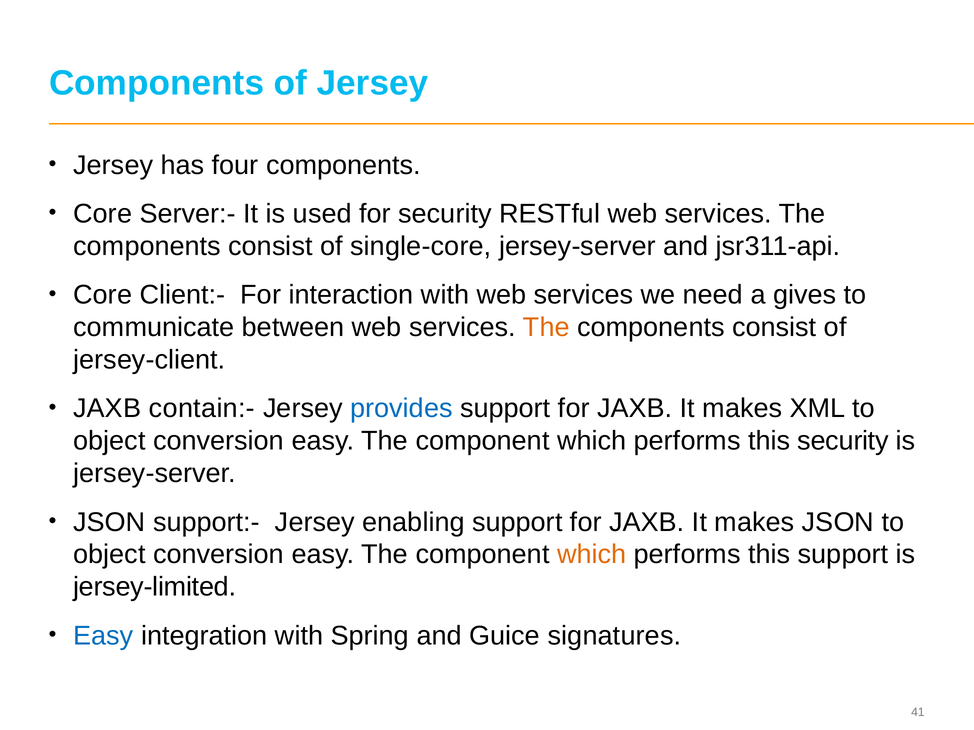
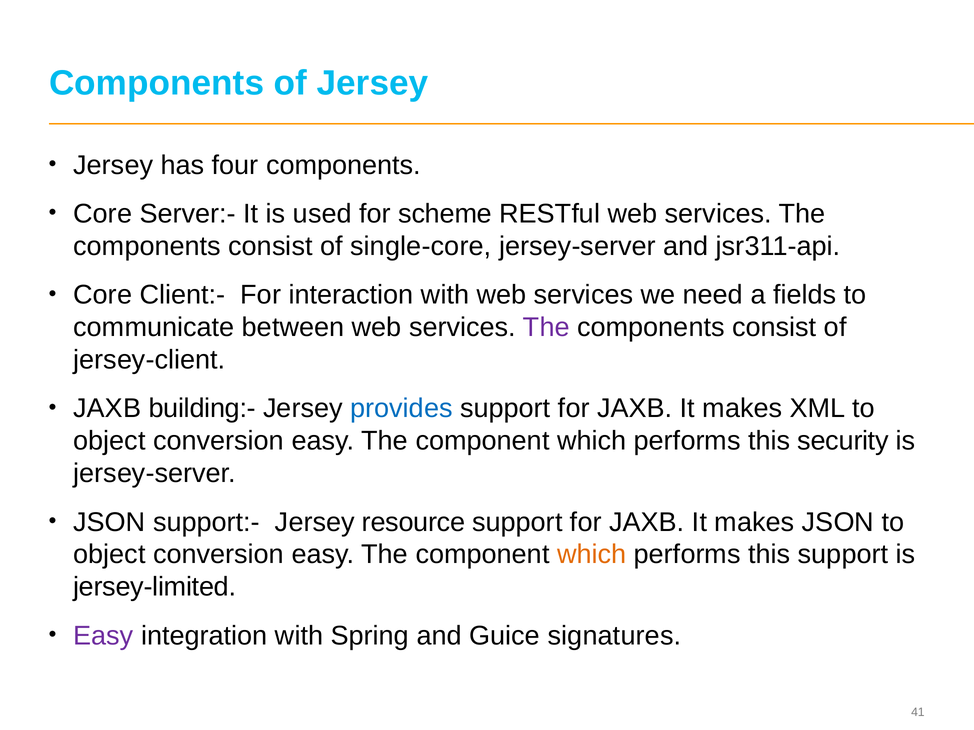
for security: security -> scheme (445, 214)
gives: gives -> fields (805, 295)
The colour: orange -> purple (546, 328)
contain:-: contain:- -> building:- (202, 409)
enabling: enabling -> resource (414, 522)
Easy colour: blue -> purple (103, 636)
